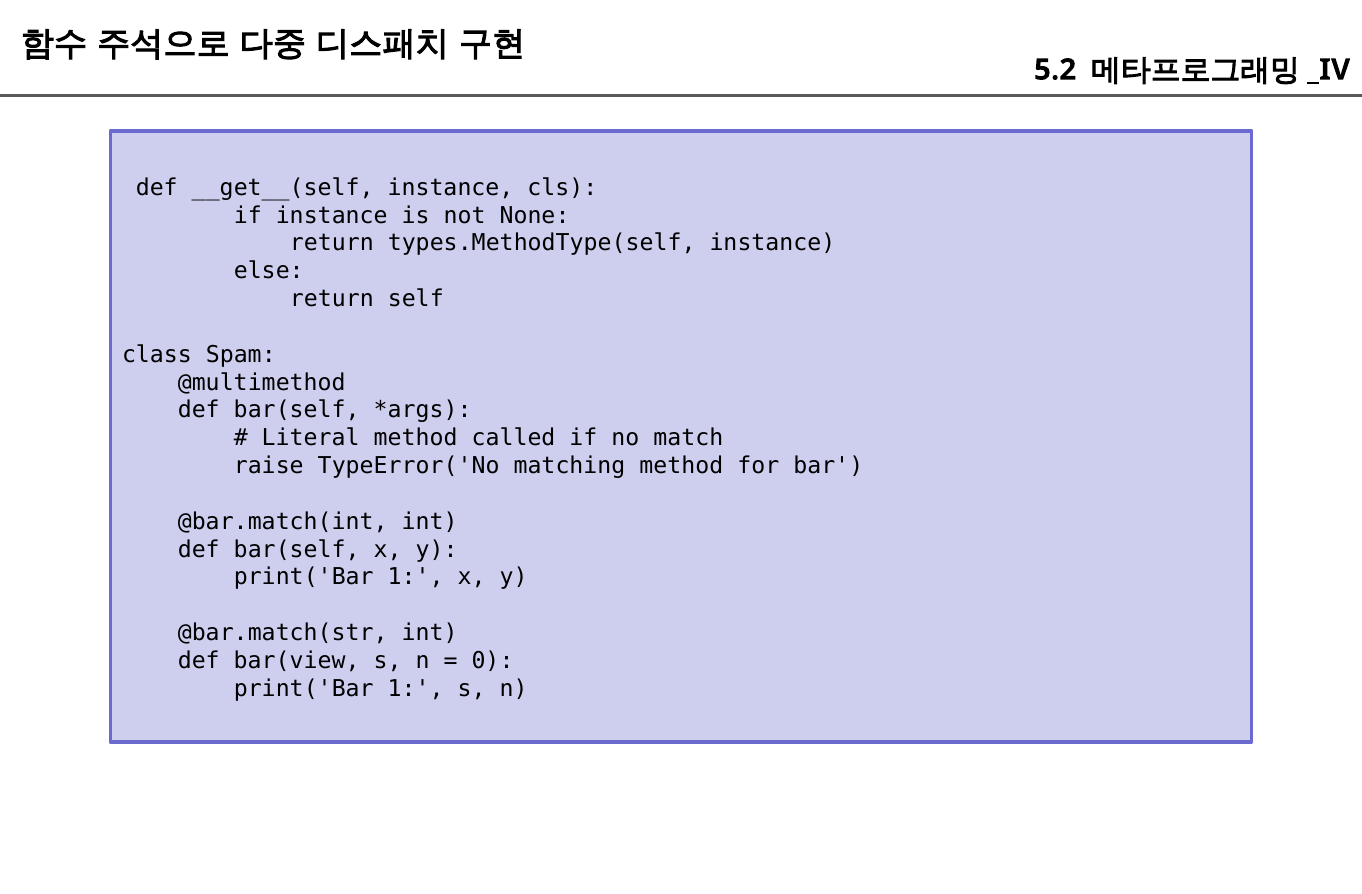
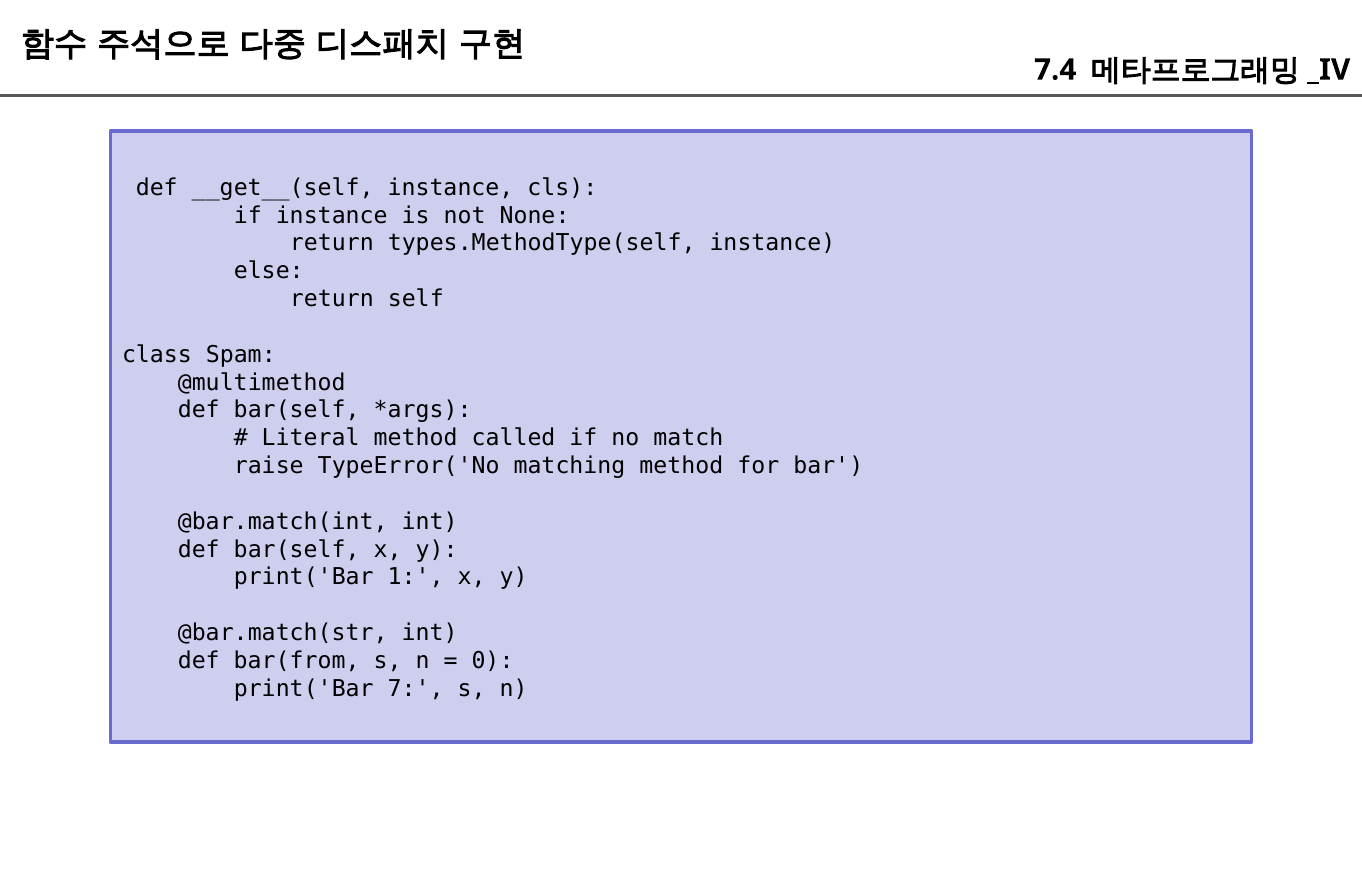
5.2: 5.2 -> 7.4 (1055, 70)
bar(view: bar(view -> bar(from (297, 661)
1: 1 -> 7 (416, 689)
